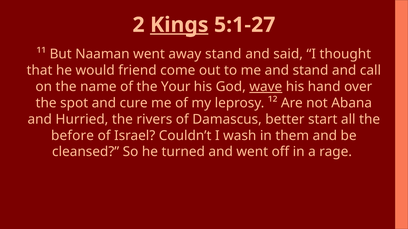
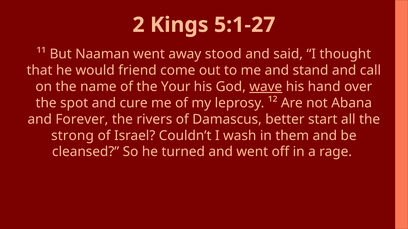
Kings underline: present -> none (179, 25)
away stand: stand -> stood (223, 54)
Hurried: Hurried -> Forever (82, 120)
before: before -> strong (73, 136)
